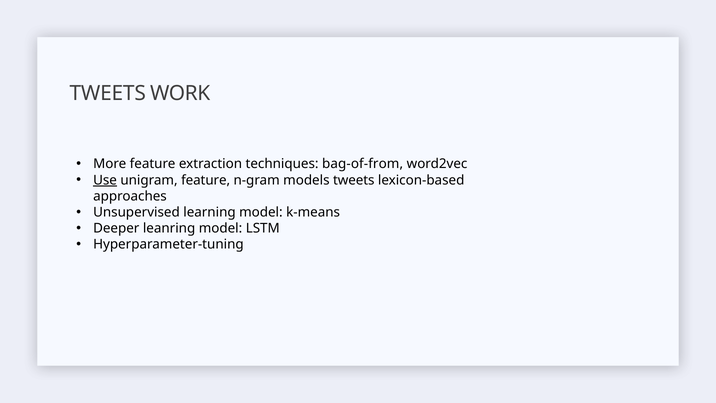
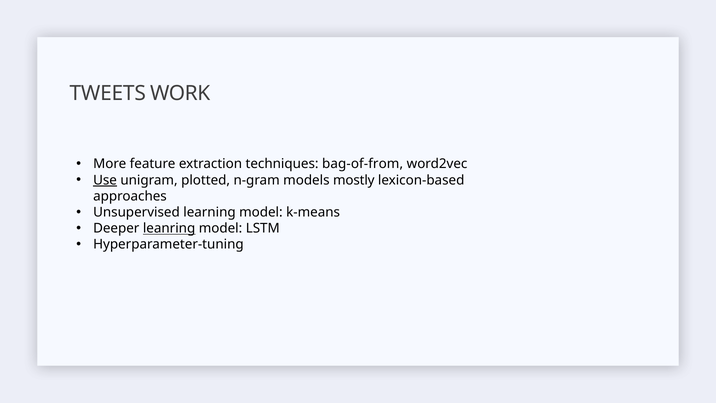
unigram feature: feature -> plotted (206, 180)
models tweets: tweets -> mostly (354, 180)
leanring underline: none -> present (169, 228)
